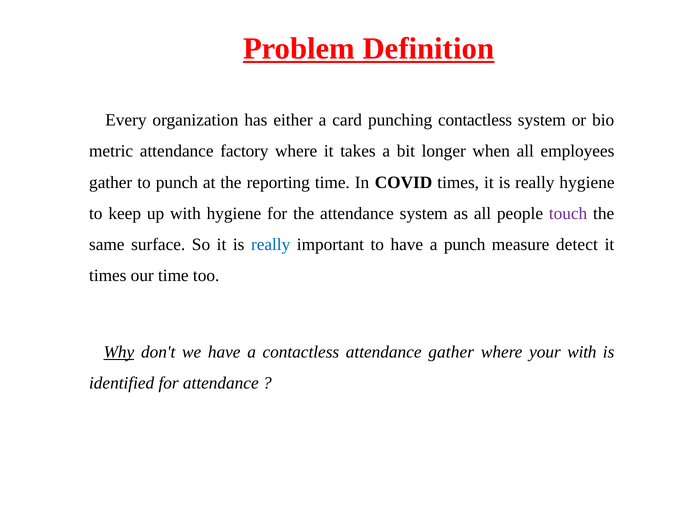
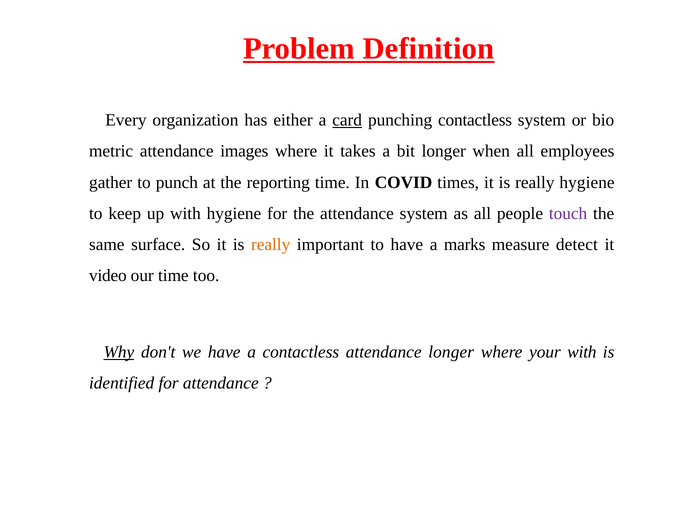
card underline: none -> present (347, 120)
factory: factory -> images (244, 151)
really colour: blue -> orange (271, 245)
a punch: punch -> marks (465, 245)
times: times -> video (108, 276)
attendance gather: gather -> longer (451, 352)
